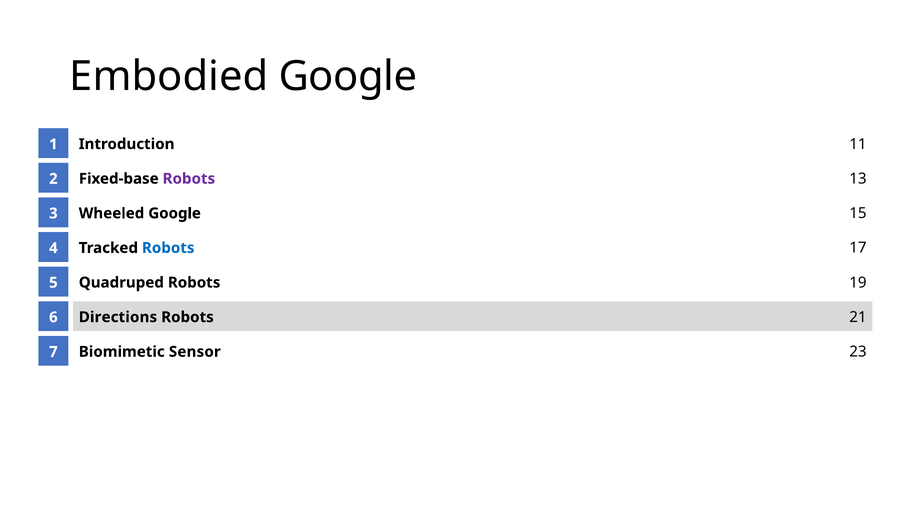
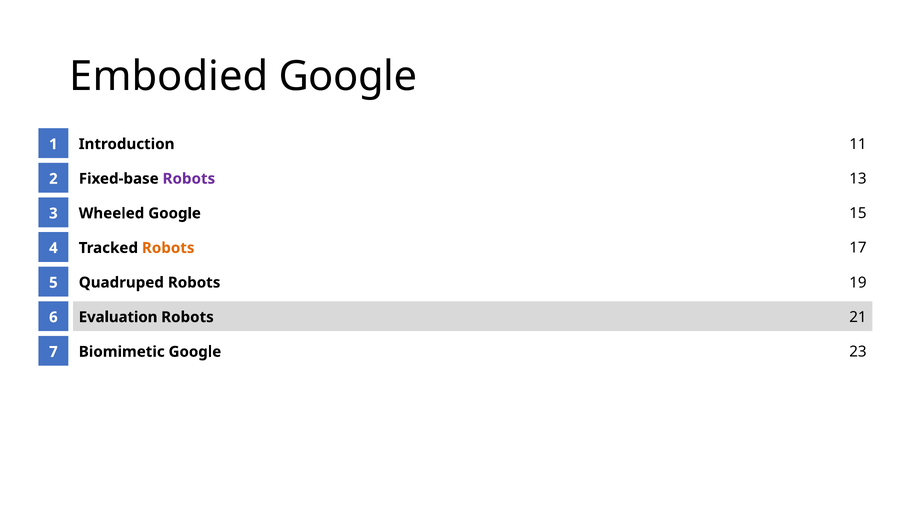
Robots colour: blue -> orange (168, 248)
Directions: Directions -> Evaluation (118, 317)
Biomimetic Sensor: Sensor -> Google (195, 352)
